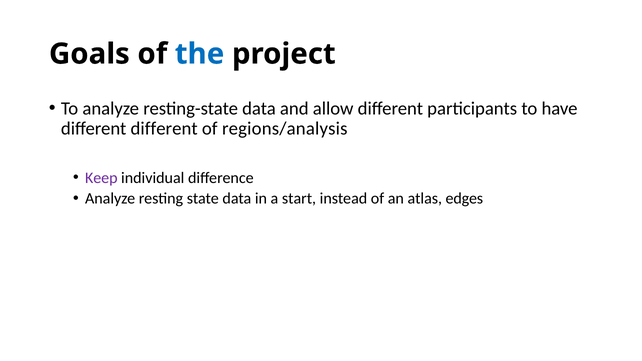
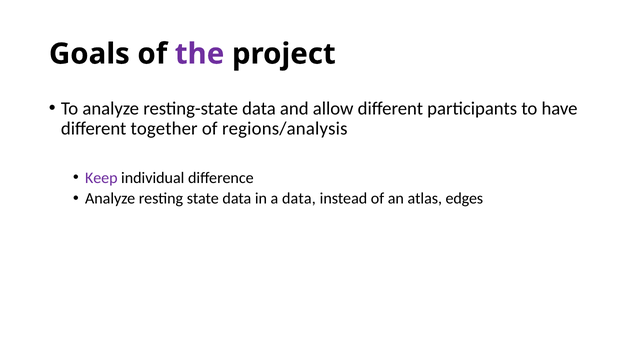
the colour: blue -> purple (200, 54)
different different: different -> together (164, 129)
a start: start -> data (299, 198)
